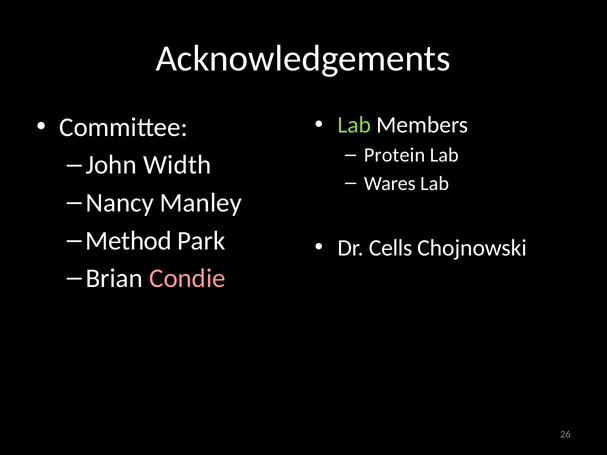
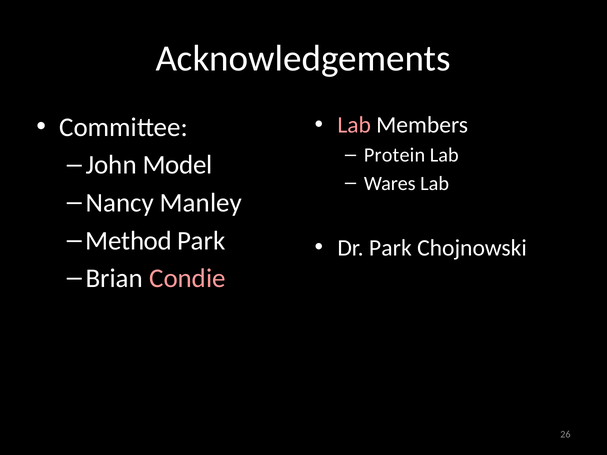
Lab colour: light green -> pink (354, 125)
Width: Width -> Model (178, 165)
Dr Cells: Cells -> Park (390, 248)
